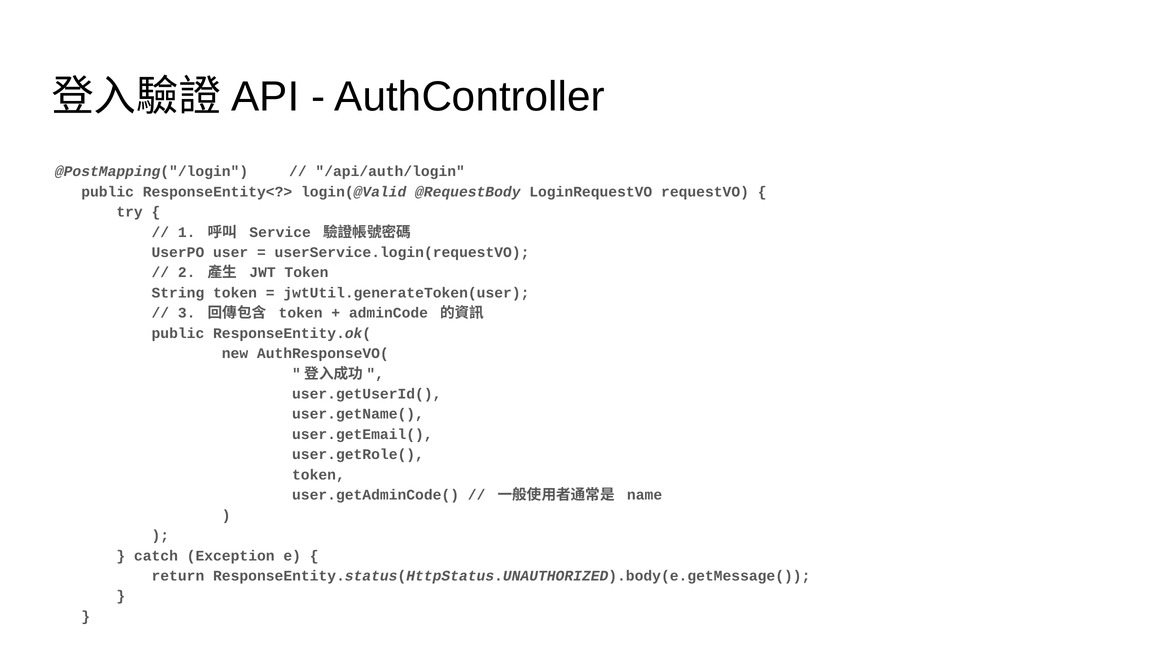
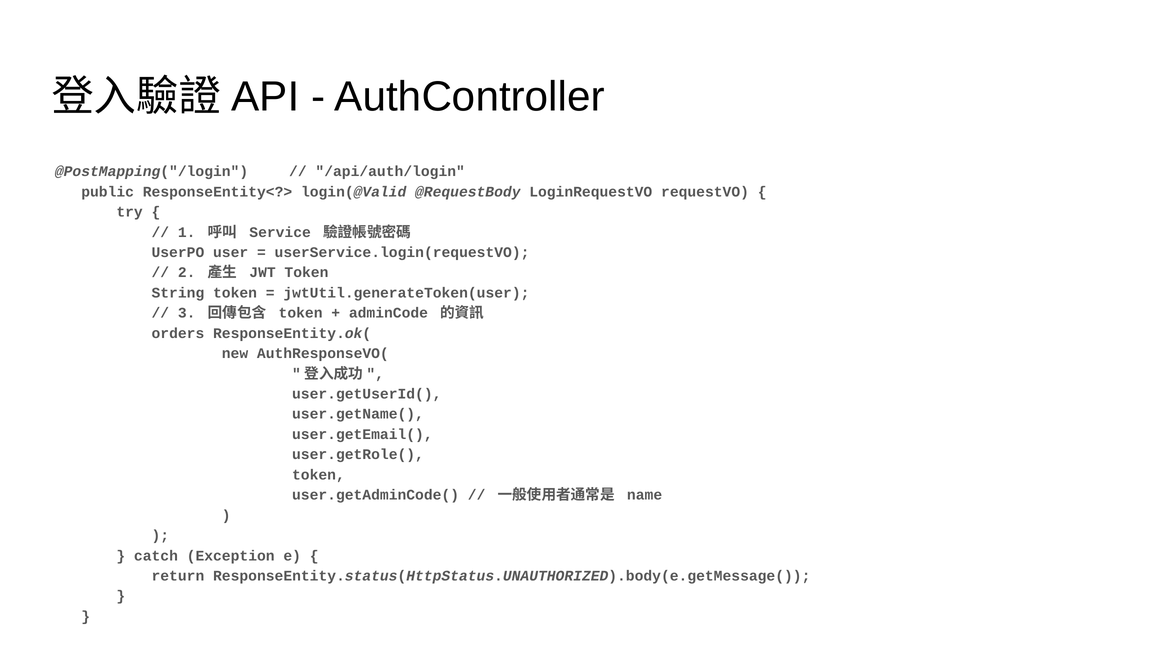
public: public -> orders (178, 334)
